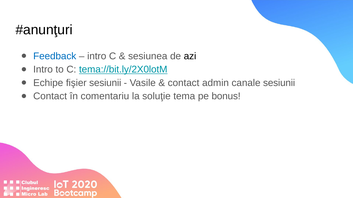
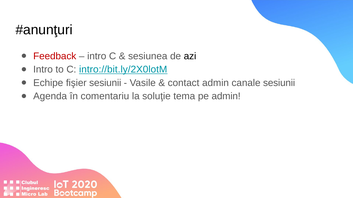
Feedback colour: blue -> red (55, 56)
tema://bit.ly/2X0lotM: tema://bit.ly/2X0lotM -> intro://bit.ly/2X0lotM (123, 70)
Contact: Contact -> Agenda (50, 96)
pe bonus: bonus -> admin (226, 96)
